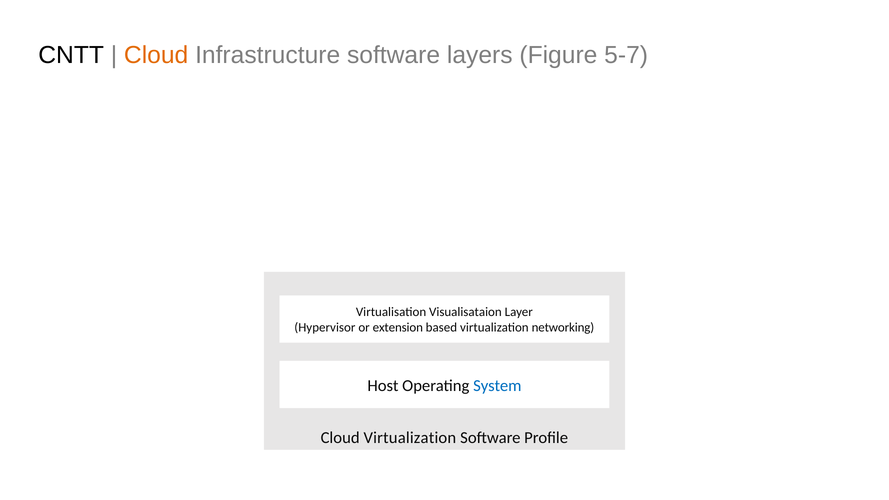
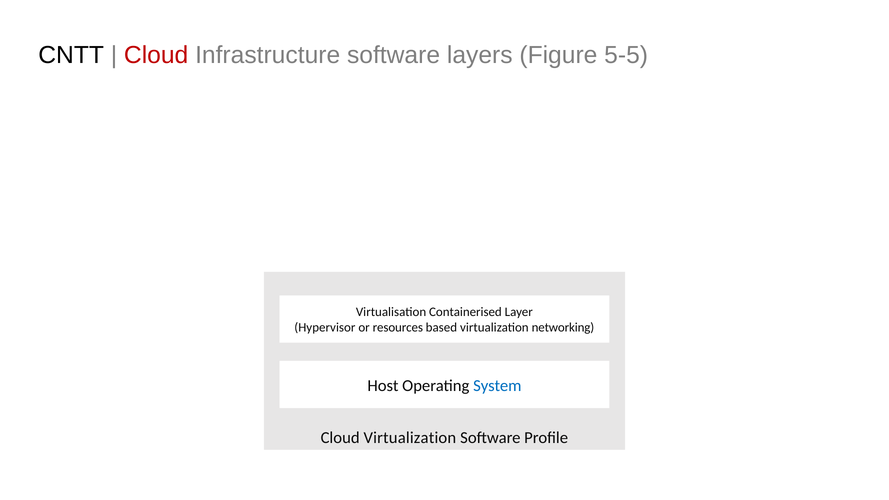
Cloud colour: orange -> red (156, 55)
5-7: 5-7 -> 5-5 (626, 55)
Visualisataion: Visualisataion -> Containerised (465, 312)
extension: extension -> resources (398, 328)
